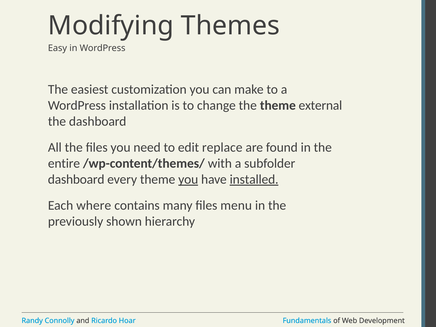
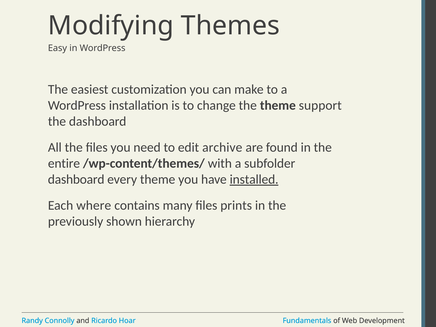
external: external -> support (320, 106)
replace: replace -> archive (222, 147)
you underline: present -> none (188, 179)
menu: menu -> prints (236, 205)
